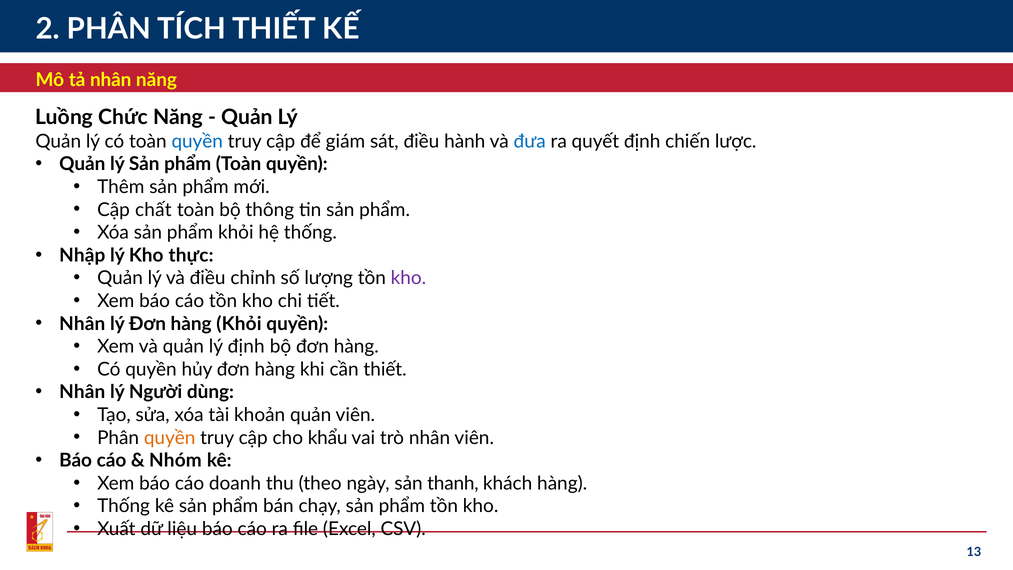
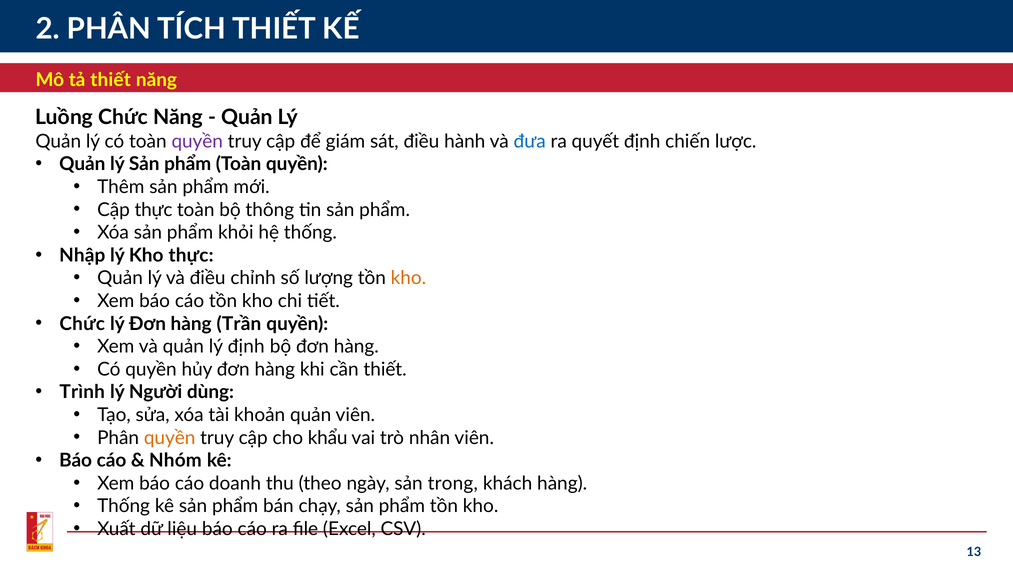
tả nhân: nhân -> thiết (111, 80)
quyền colour: blue -> purple (197, 141)
Cập chất: chất -> thực (154, 210)
kho colour: purple -> orange (408, 278)
Nhân: Nhân -> Chức (82, 324)
hàng Khỏi: Khỏi -> Trần (239, 324)
Nhân: Nhân -> Trình (82, 392)
thanh: thanh -> trong (453, 483)
